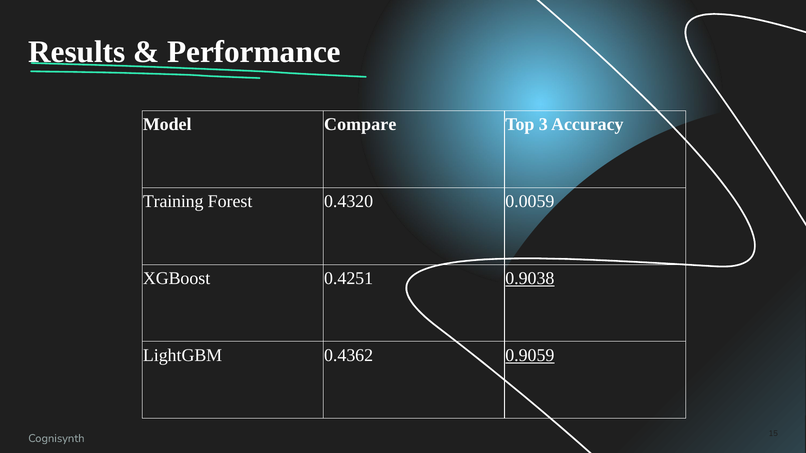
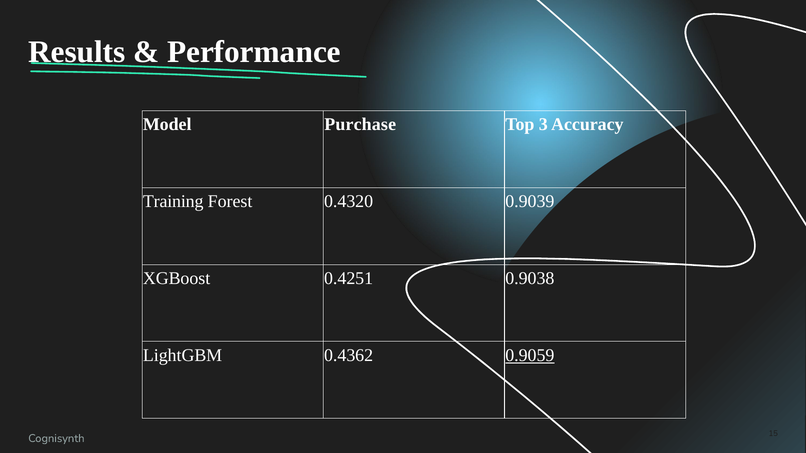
Compare: Compare -> Purchase (360, 125)
0.0059: 0.0059 -> 0.9039 (530, 202)
0.9038 underline: present -> none (530, 279)
